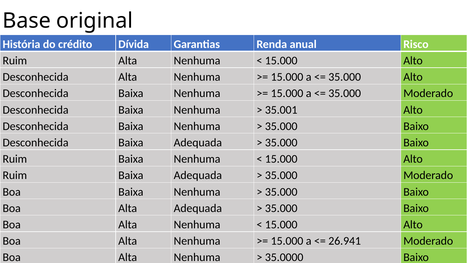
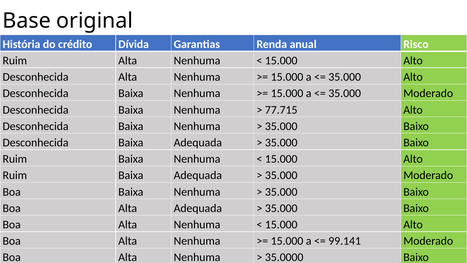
35.001: 35.001 -> 77.715 (281, 110)
26.941: 26.941 -> 99.141 (345, 241)
